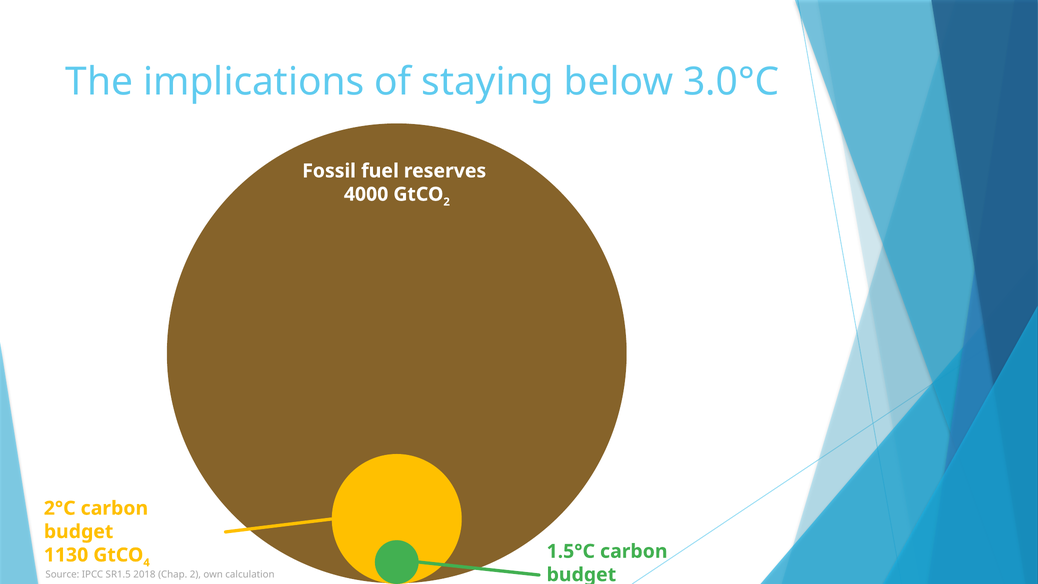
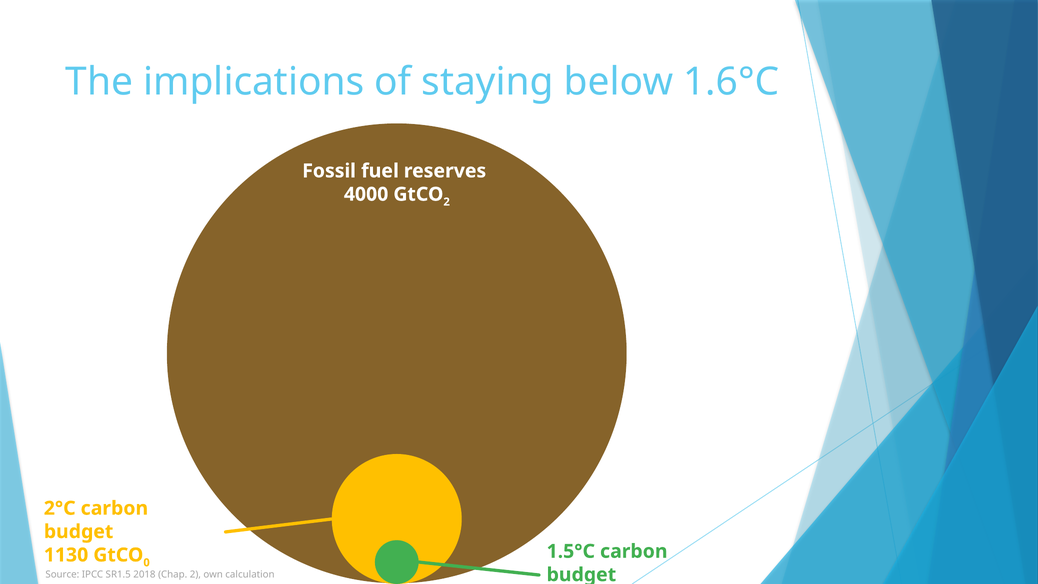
3.0°C: 3.0°C -> 1.6°C (731, 82)
4: 4 -> 0 (147, 563)
